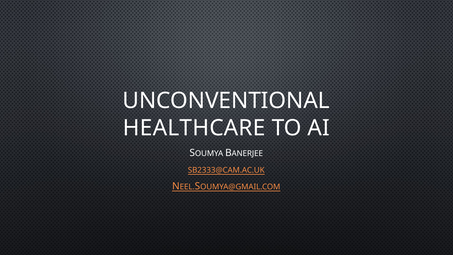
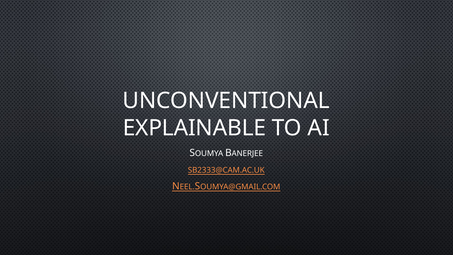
HEALTHCARE: HEALTHCARE -> EXPLAINABLE (194, 128)
